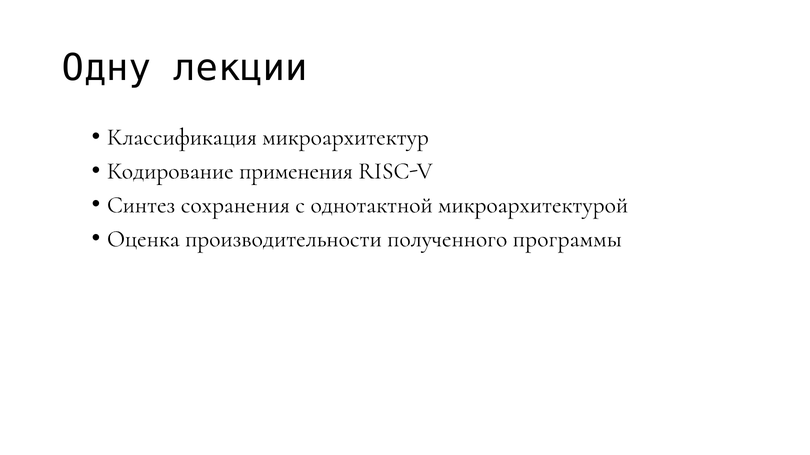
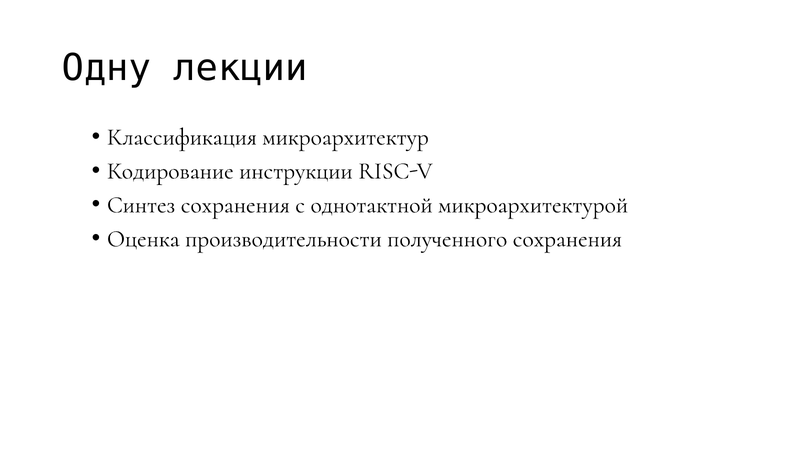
применения: применения -> инструкции (296, 171)
полученного программы: программы -> сохранения (567, 239)
